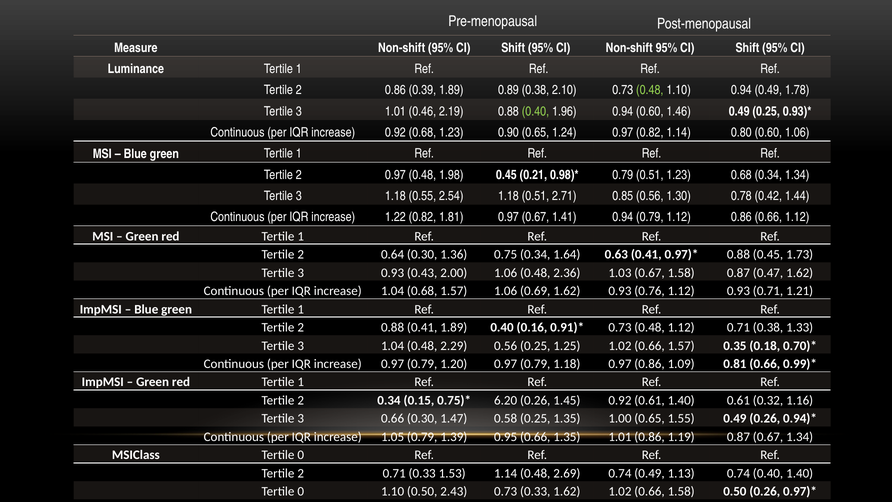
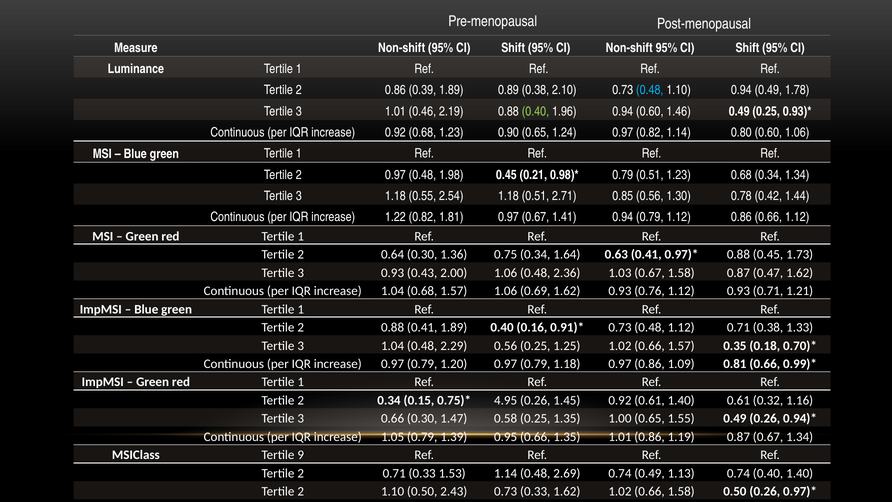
0.48 colour: light green -> light blue (650, 90)
6.20: 6.20 -> 4.95 (506, 400)
MSIClass Tertile 0: 0 -> 9 (301, 455)
0: 0 -> 2 (301, 491)
